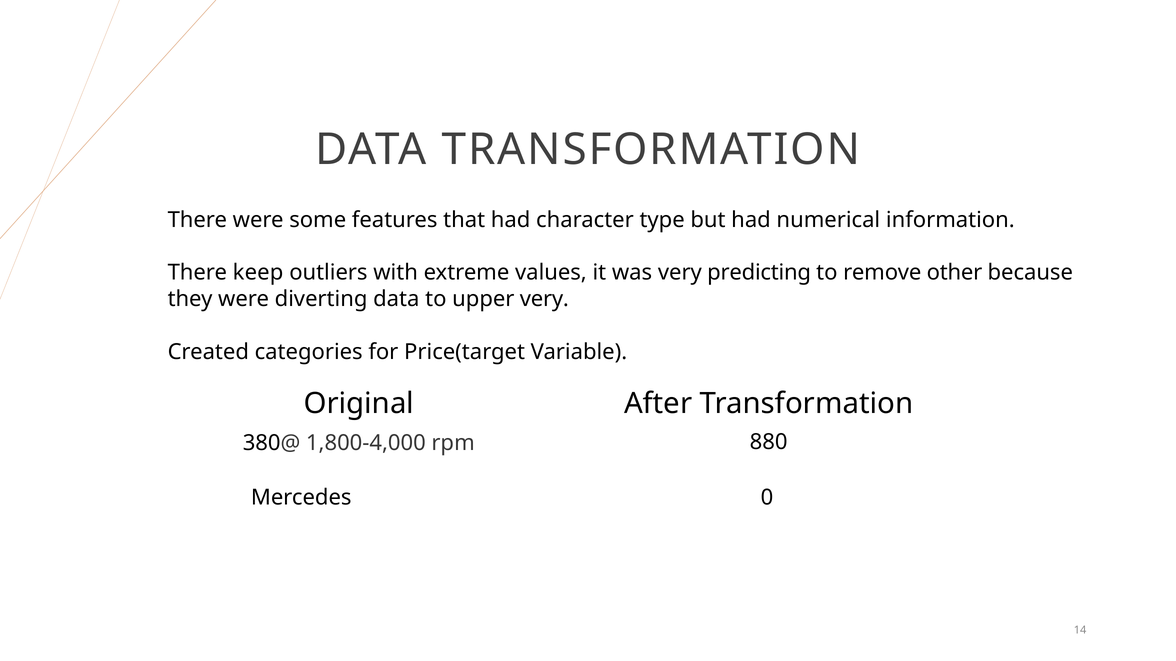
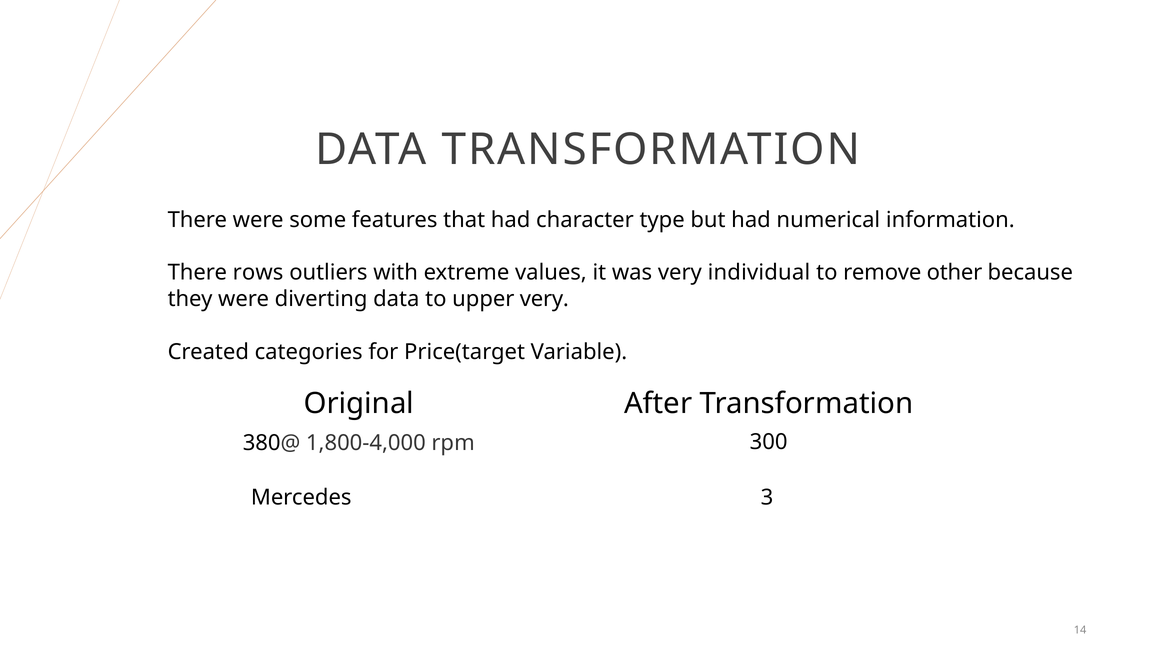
keep: keep -> rows (258, 273)
predicting: predicting -> individual (759, 273)
880: 880 -> 300 (769, 442)
0: 0 -> 3 (767, 498)
